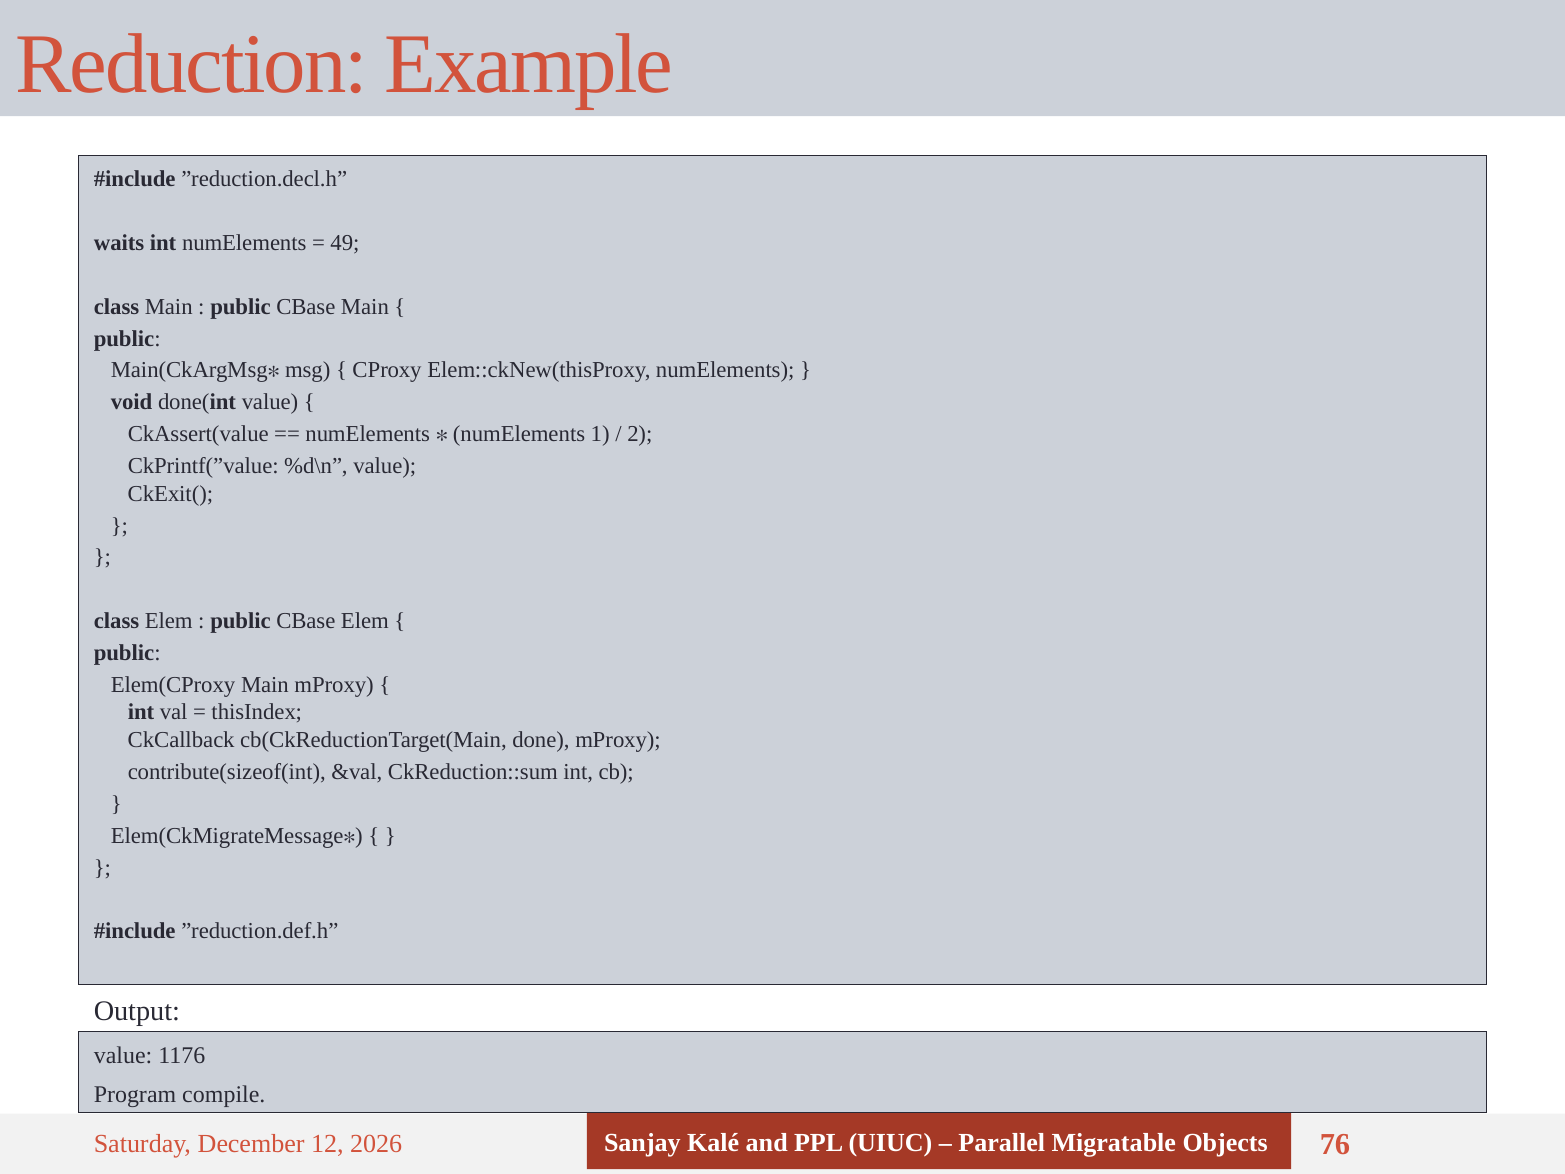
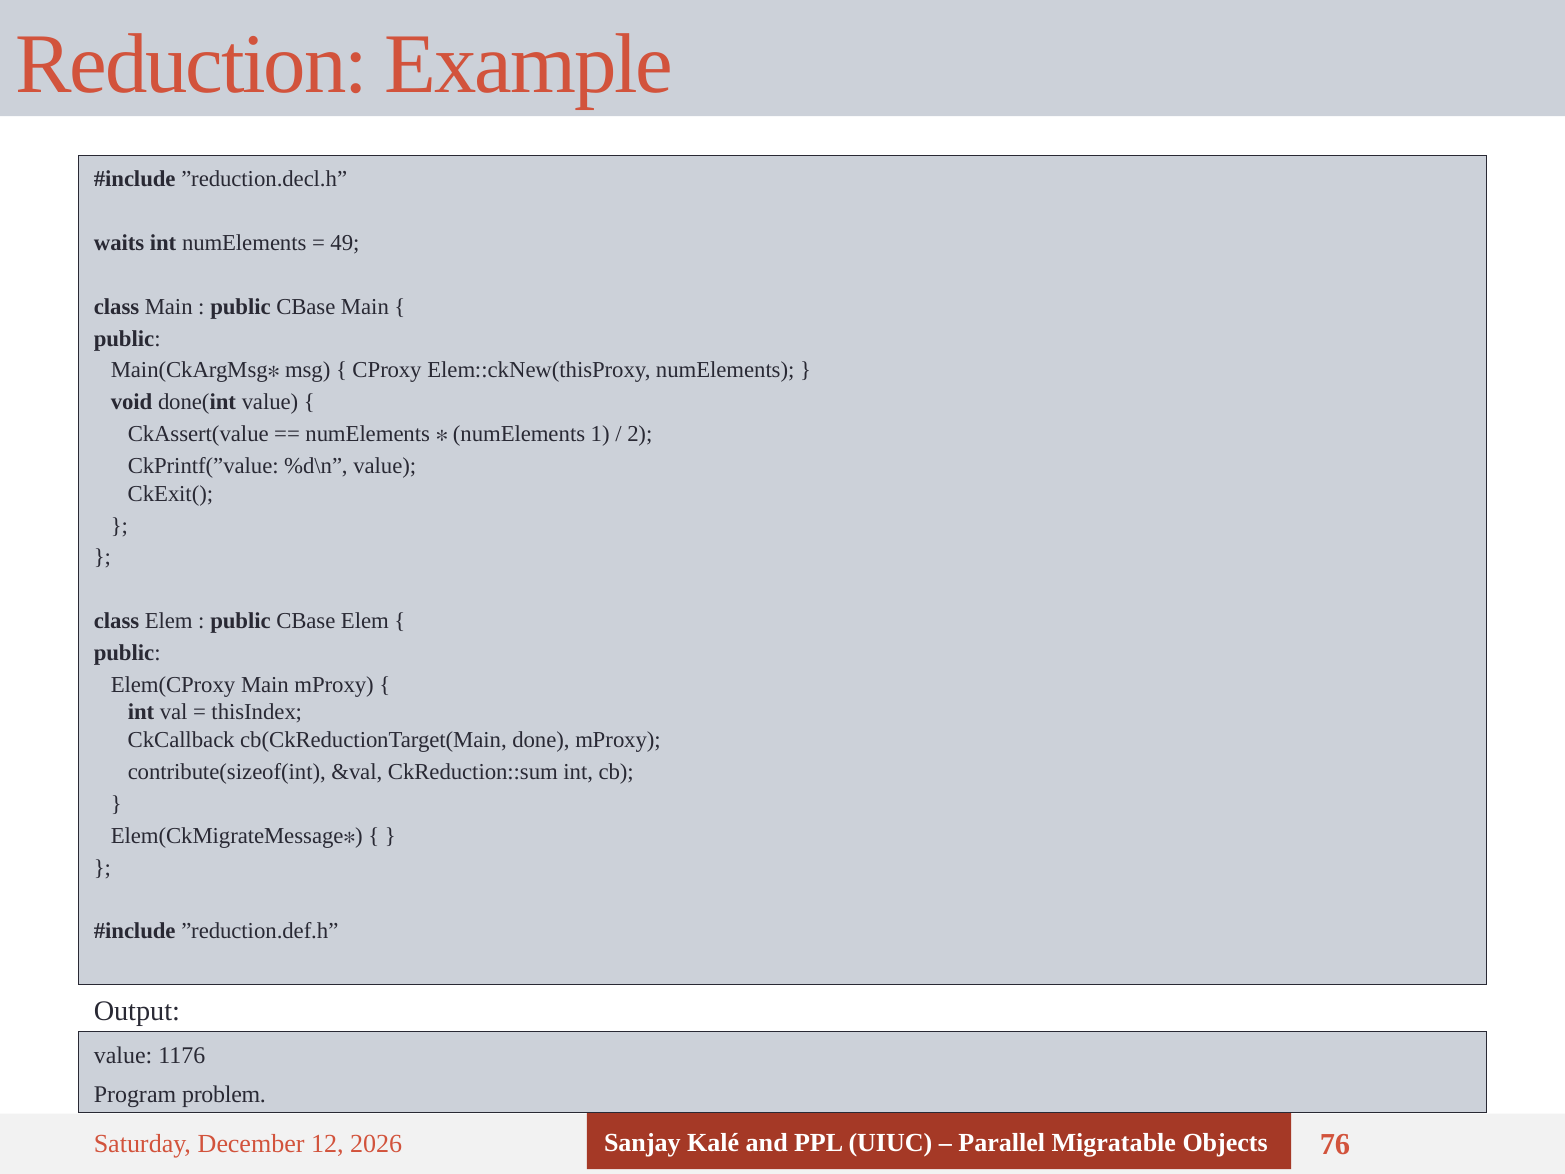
compile: compile -> problem (224, 1095)
